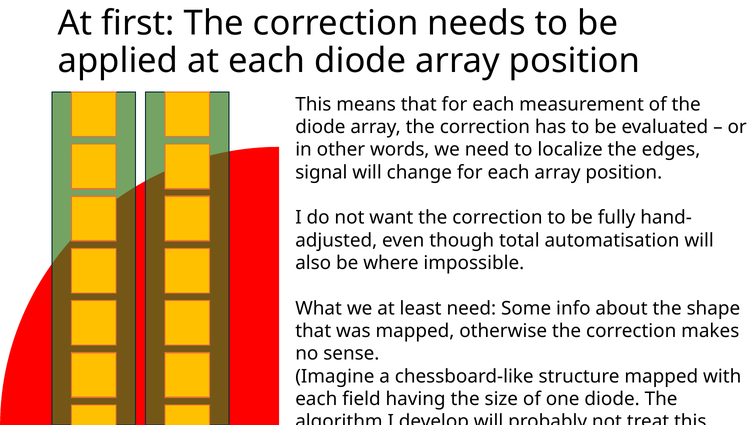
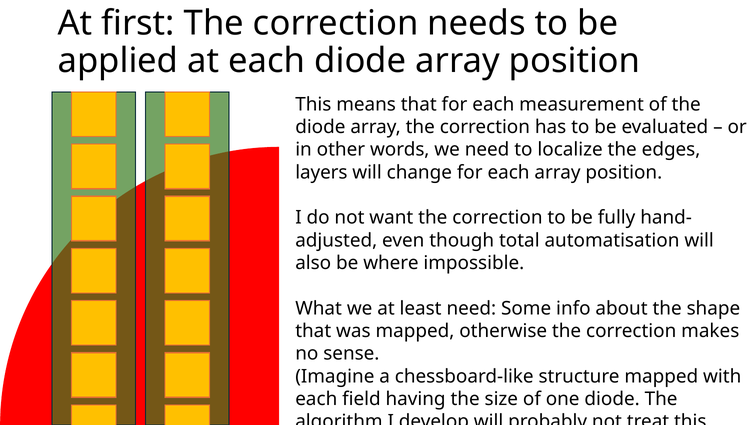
signal: signal -> layers (321, 172)
